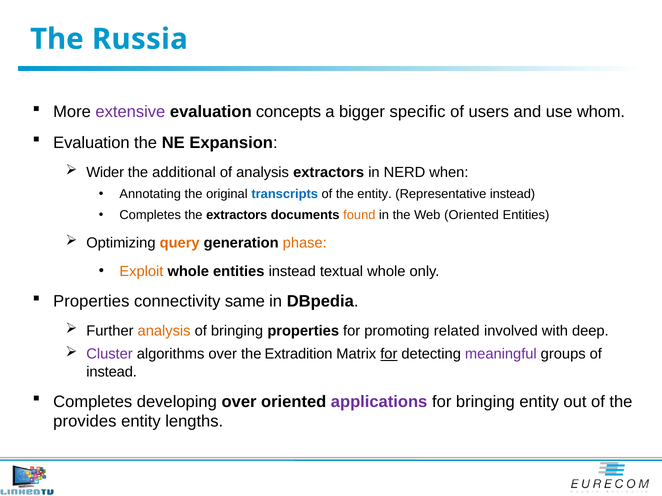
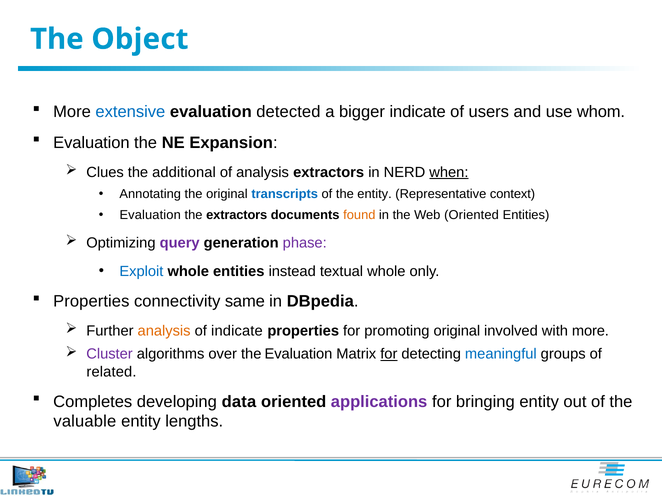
Russia: Russia -> Object (140, 39)
extensive colour: purple -> blue (130, 112)
concepts: concepts -> detected (288, 112)
bigger specific: specific -> indicate (418, 112)
Wider: Wider -> Clues (105, 172)
when underline: none -> present (449, 172)
Representative instead: instead -> context (513, 194)
Completes: Completes -> Evaluation (150, 215)
query colour: orange -> purple (180, 243)
phase colour: orange -> purple (305, 243)
Exploit colour: orange -> blue (141, 272)
of bringing: bringing -> indicate (237, 331)
promoting related: related -> original (457, 331)
with deep: deep -> more (590, 331)
the Extradition: Extradition -> Evaluation (298, 354)
meaningful colour: purple -> blue (501, 354)
instead: instead -> related (111, 372)
developing over: over -> data (239, 402)
provides: provides -> valuable (85, 422)
